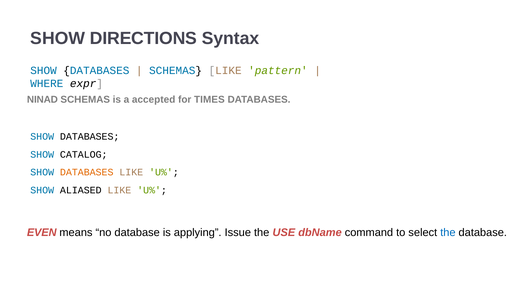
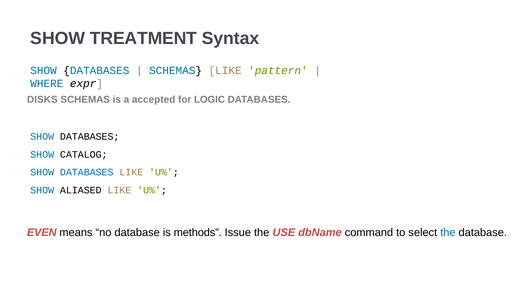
DIRECTIONS: DIRECTIONS -> TREATMENT (143, 38)
NINAD: NINAD -> DISKS (42, 100)
TIMES: TIMES -> LOGIC (209, 100)
DATABASES colour: orange -> blue (87, 172)
applying: applying -> methods (198, 232)
